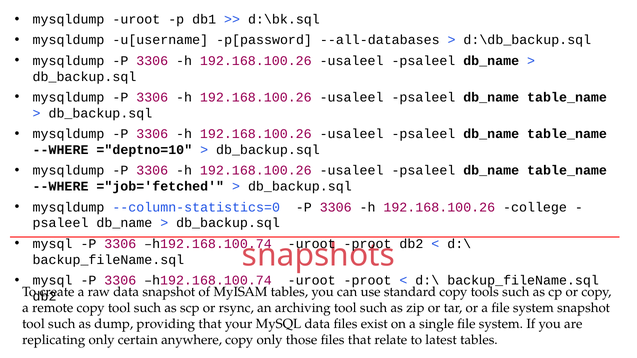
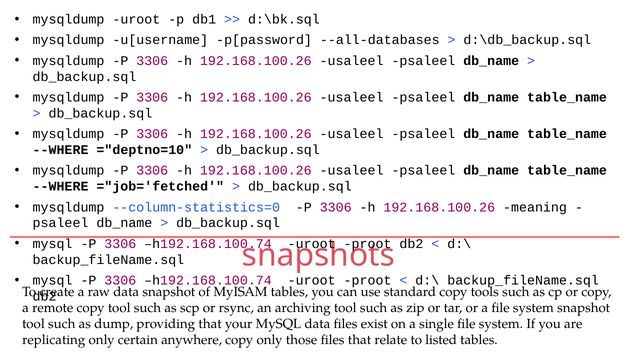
college: college -> meaning (535, 207)
latest: latest -> listed (441, 340)
